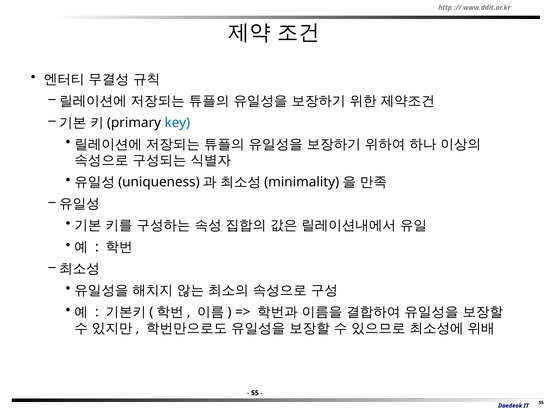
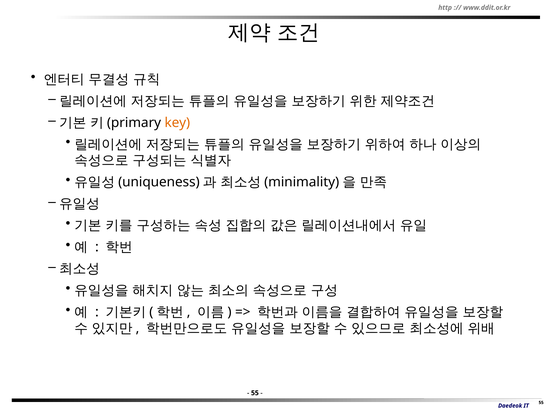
key colour: blue -> orange (177, 123)
